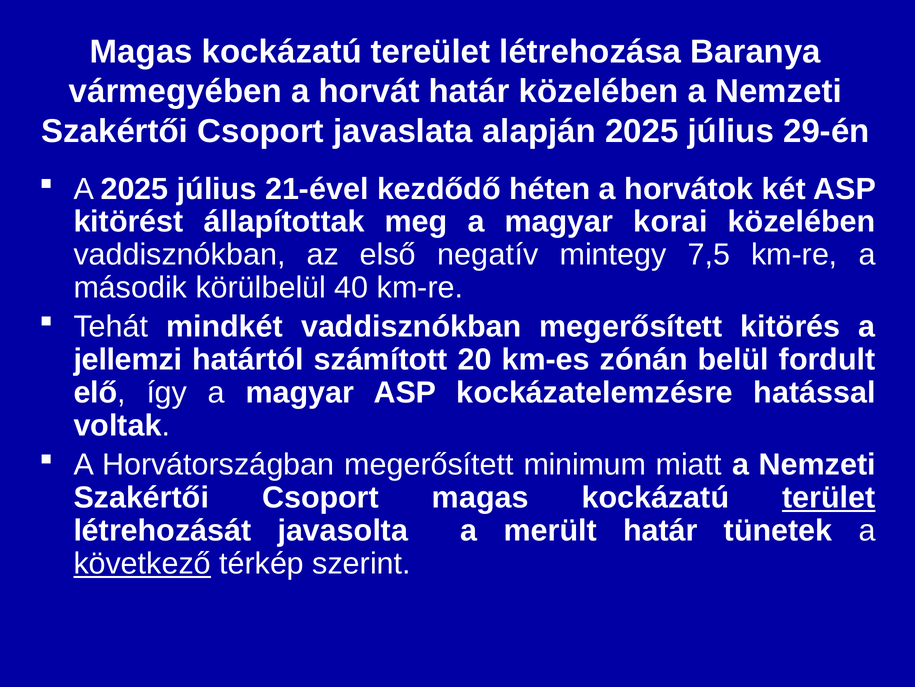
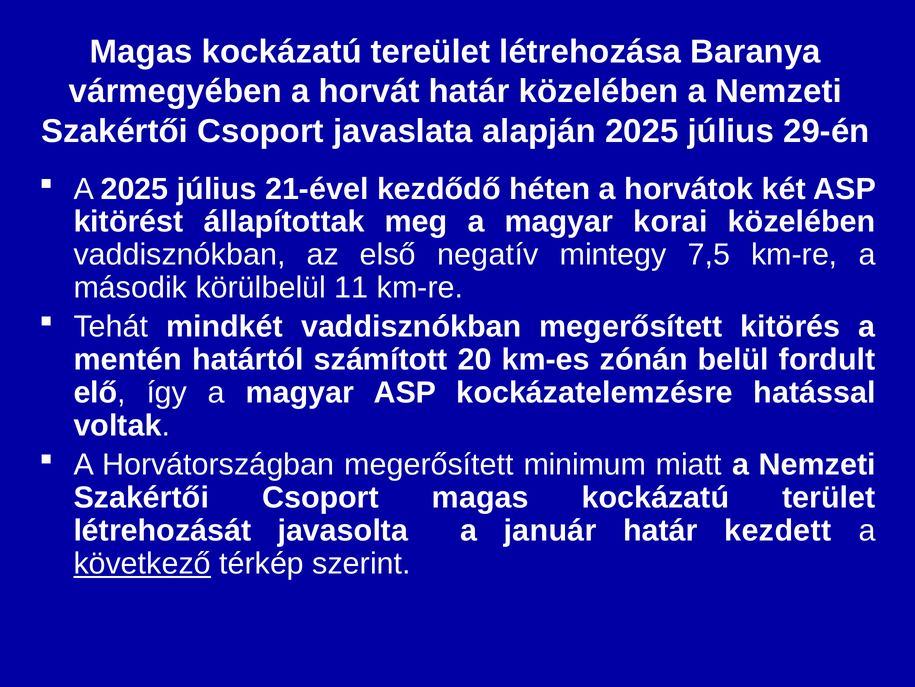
40: 40 -> 11 (351, 288)
jellemzi: jellemzi -> mentén (128, 359)
terület underline: present -> none (829, 497)
merült: merült -> január (550, 530)
tünetek: tünetek -> kezdett (778, 530)
